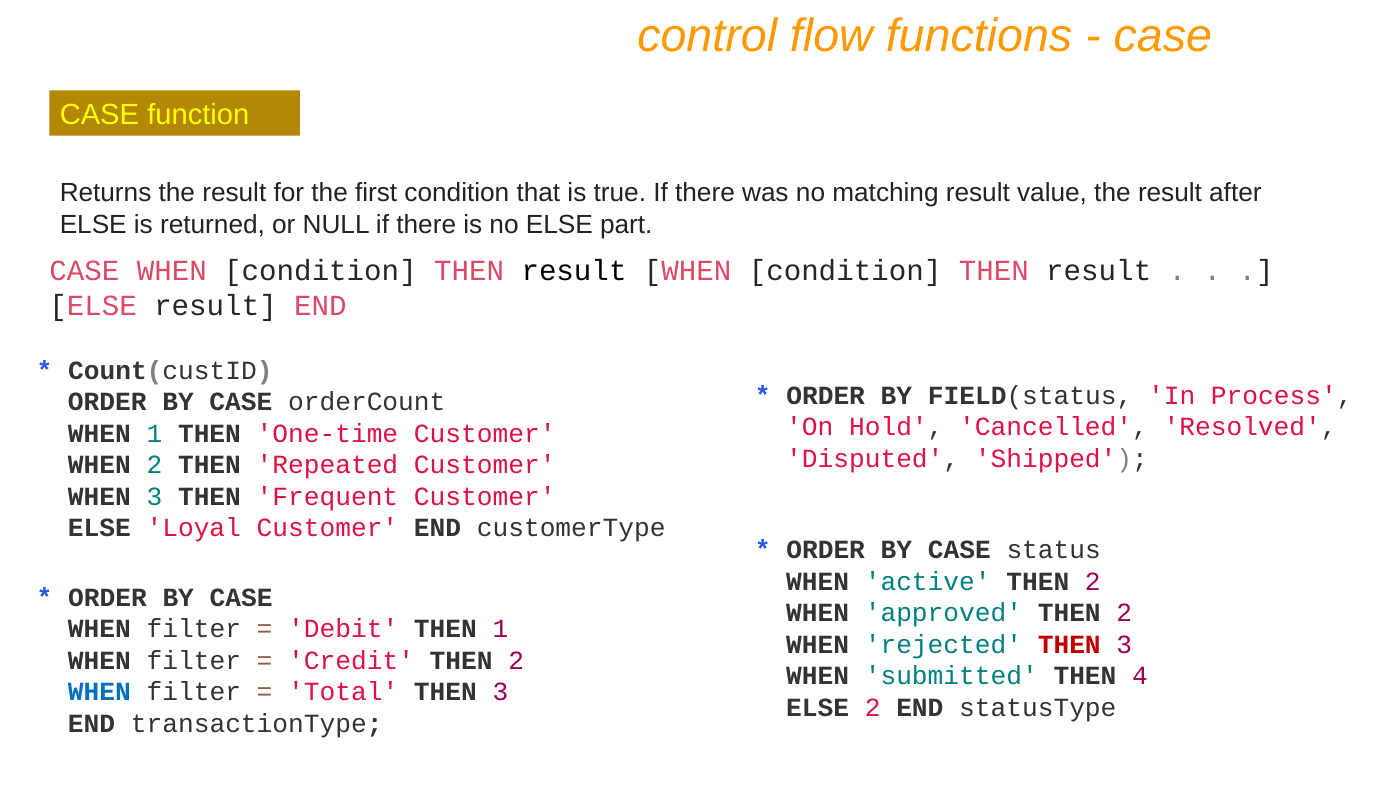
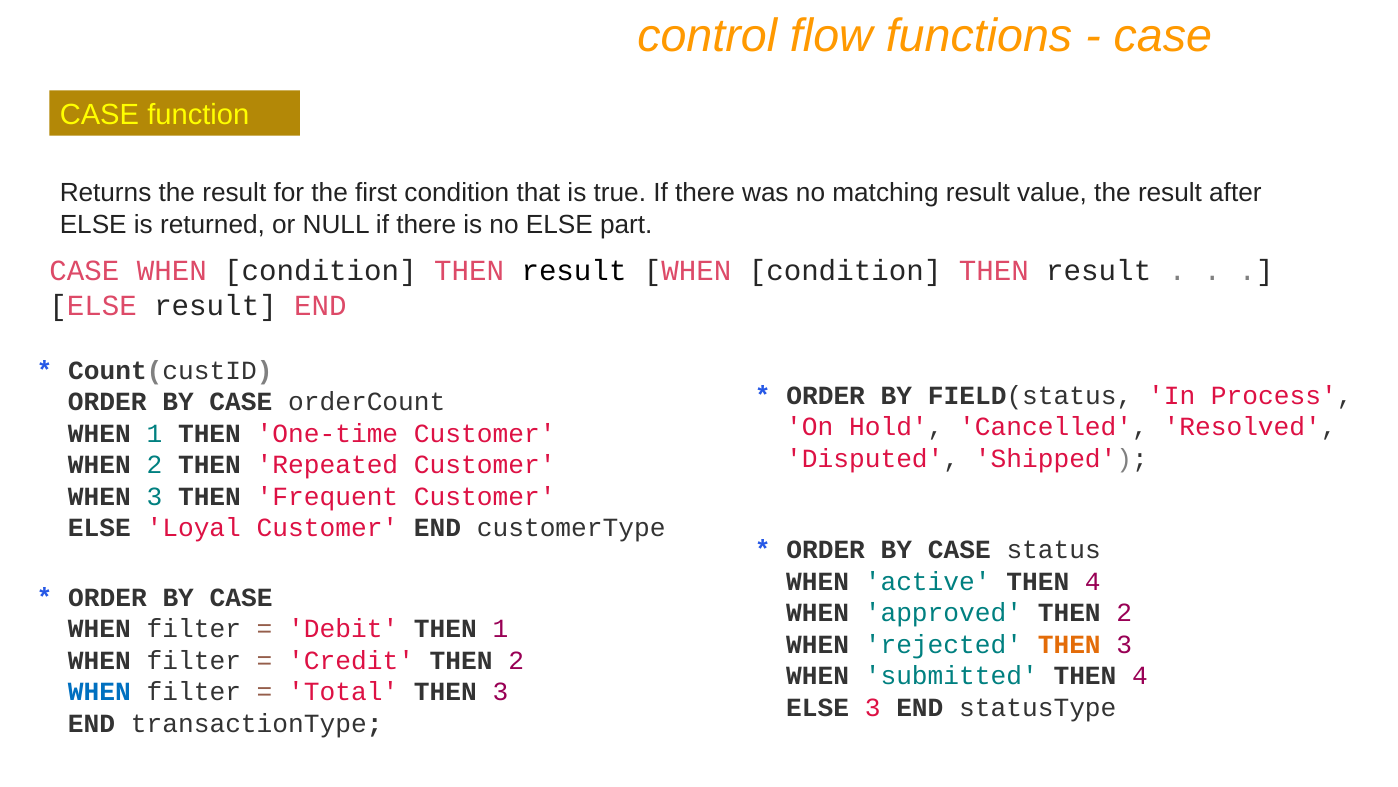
active THEN 2: 2 -> 4 (1093, 581)
THEN colour: red -> orange (1069, 644)
ELSE 2: 2 -> 3 (873, 707)
